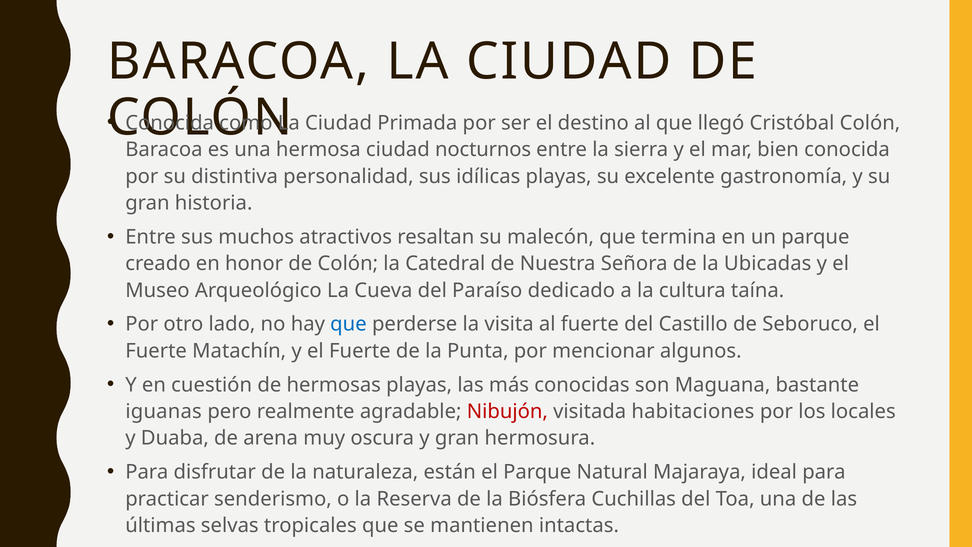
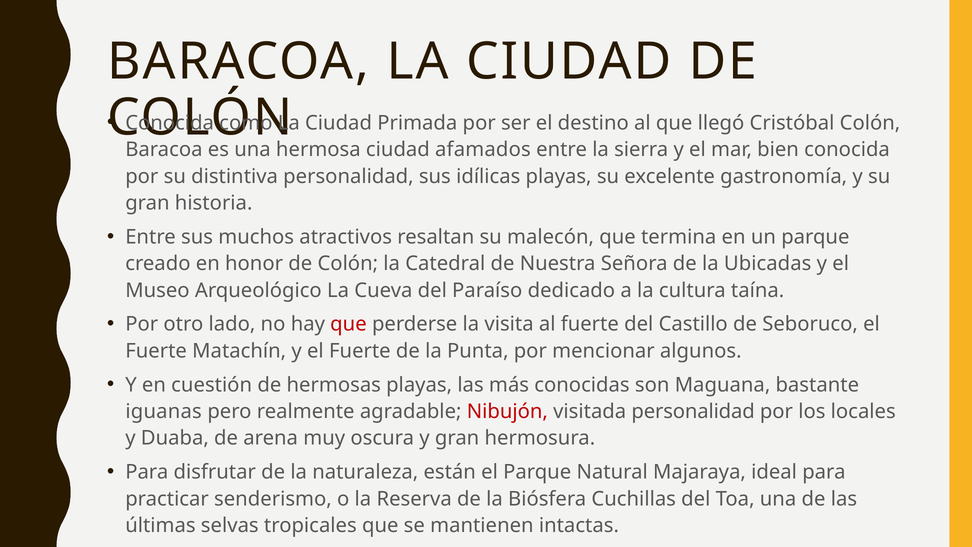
nocturnos: nocturnos -> afamados (483, 150)
que colour: blue -> red (348, 324)
visitada habitaciones: habitaciones -> personalidad (693, 411)
